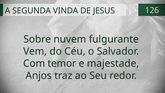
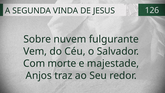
temor: temor -> morte (62, 63)
